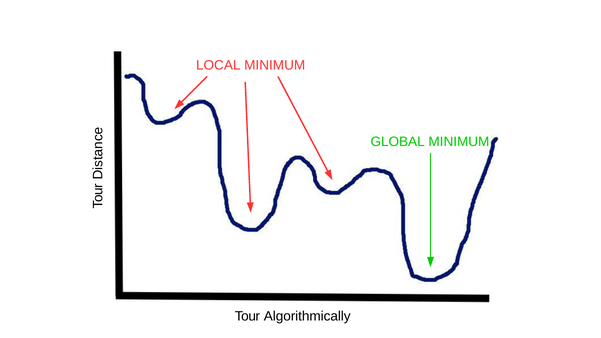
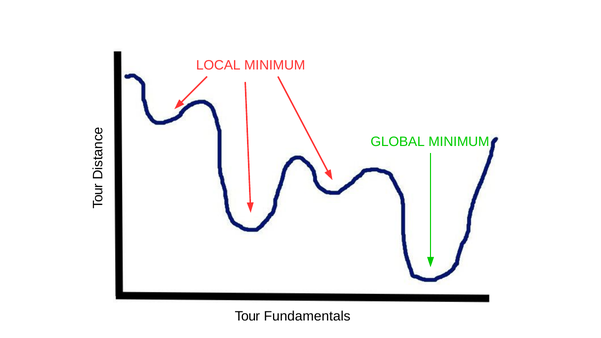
Algorithmically: Algorithmically -> Fundamentals (307, 316)
